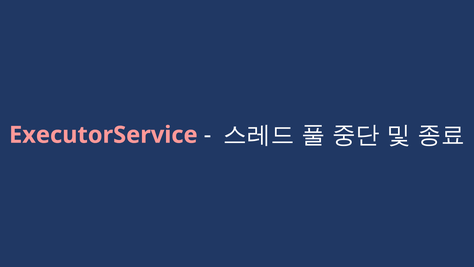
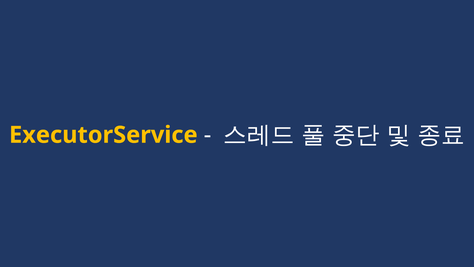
ExecutorService colour: pink -> yellow (103, 135)
